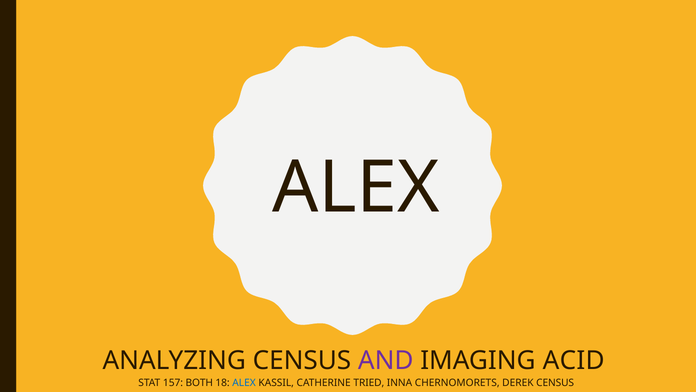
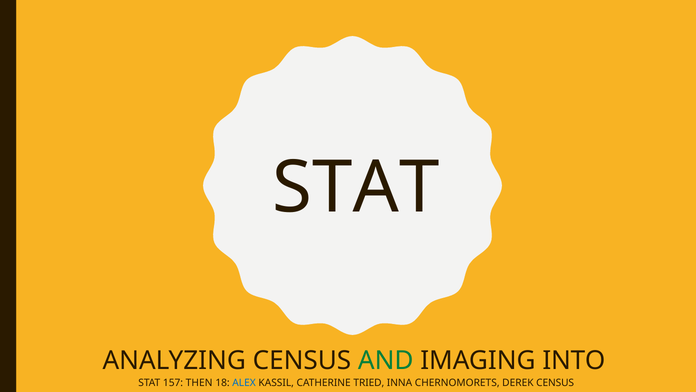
ALEX: ALEX -> STAT (356, 188)
AND colour: purple -> green (386, 360)
ACID: ACID -> INTO (574, 360)
BOTH: BOTH -> THEN (199, 383)
